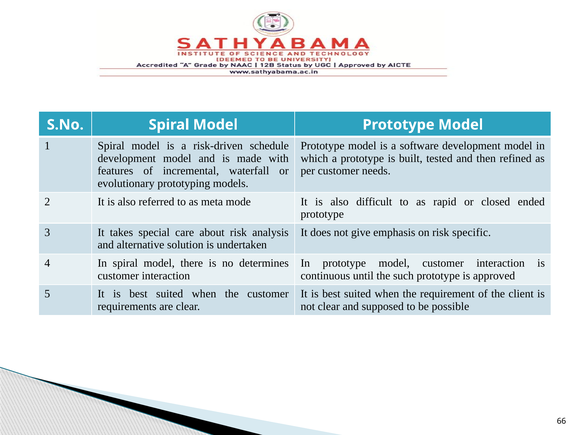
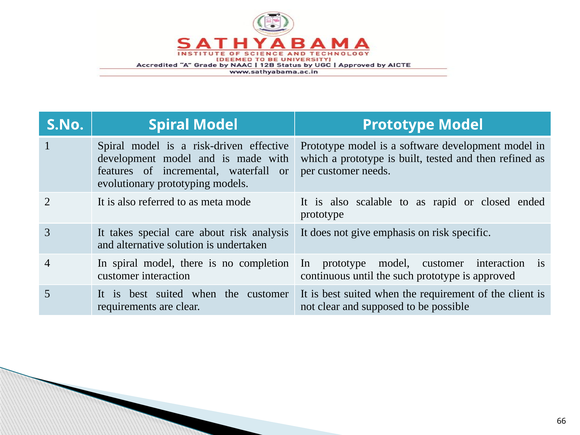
schedule: schedule -> effective (269, 146)
difficult: difficult -> scalable (374, 202)
determines: determines -> completion (264, 263)
